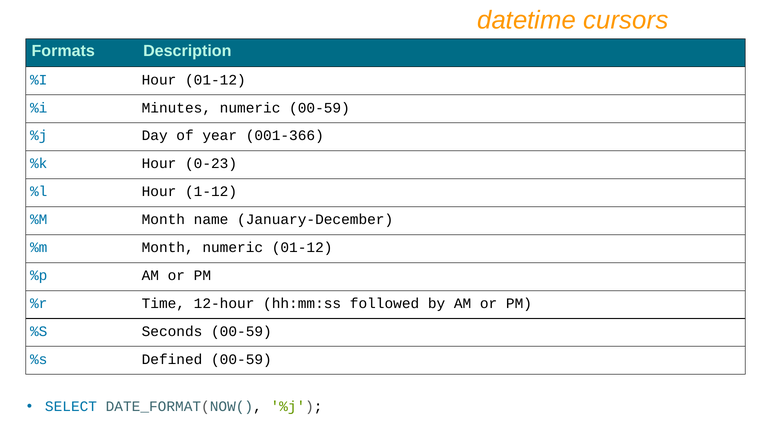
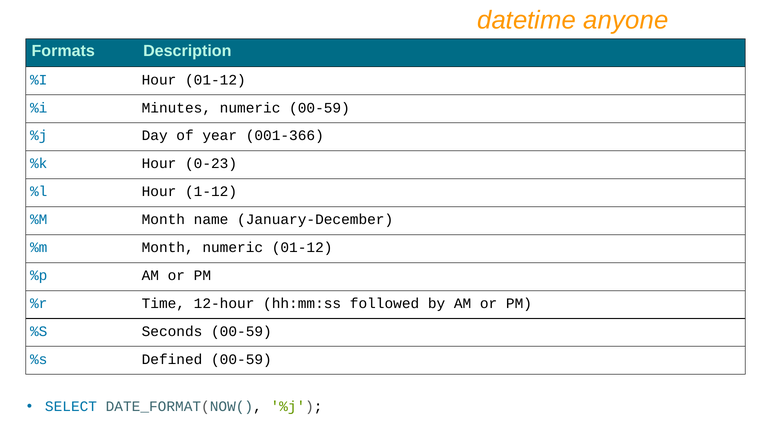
cursors: cursors -> anyone (626, 20)
